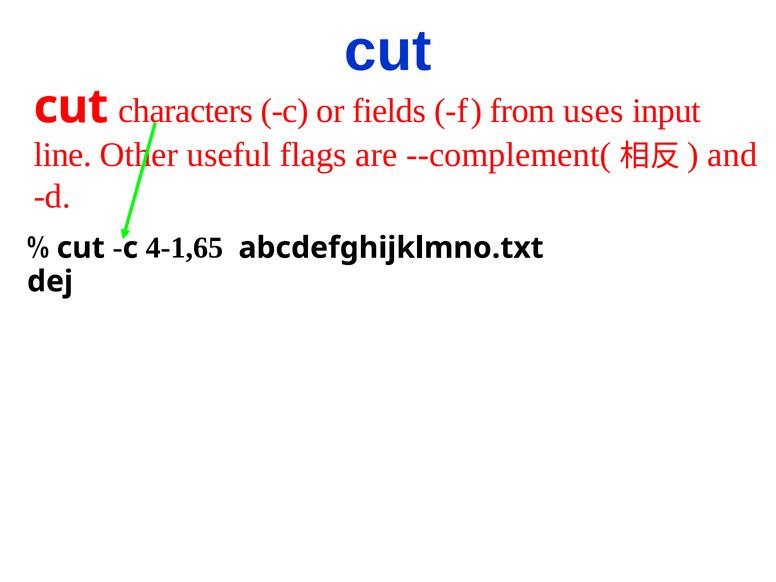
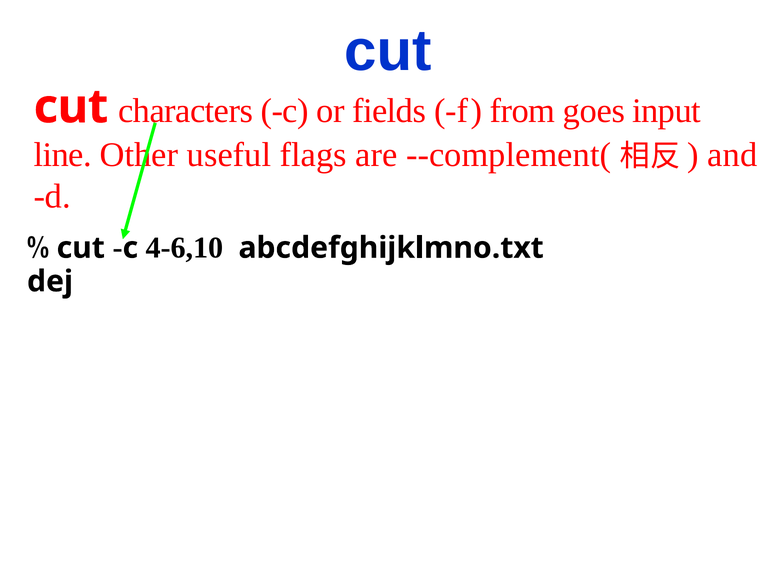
uses: uses -> goes (594, 111)
4-1,65: 4-1,65 -> 4-6,10 (185, 248)
